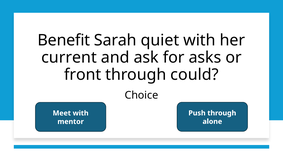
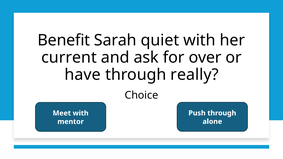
asks: asks -> over (205, 57)
front: front -> have (83, 75)
could: could -> really (195, 75)
